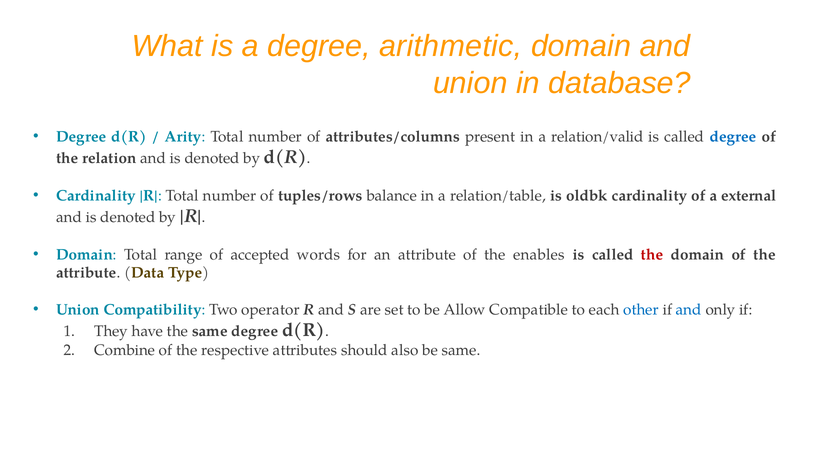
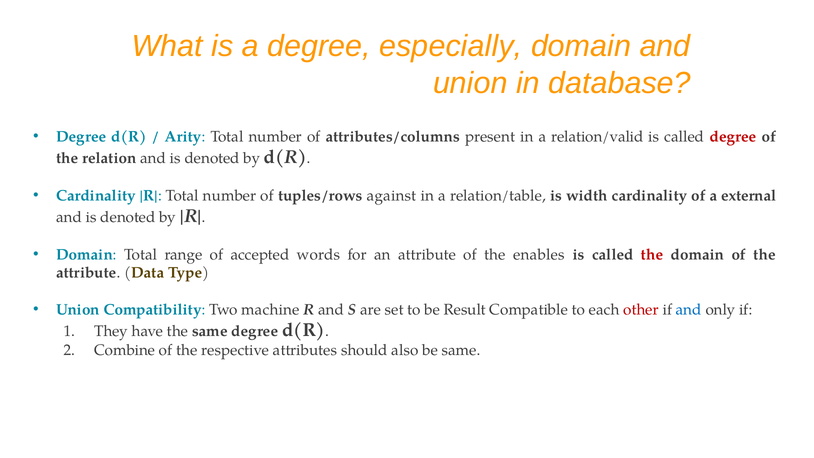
arithmetic: arithmetic -> especially (451, 46)
degree colour: blue -> red (733, 136)
balance: balance -> against (392, 195)
oldbk: oldbk -> width (587, 195)
operator: operator -> machine (270, 309)
Allow: Allow -> Result (465, 309)
other colour: blue -> red (641, 309)
